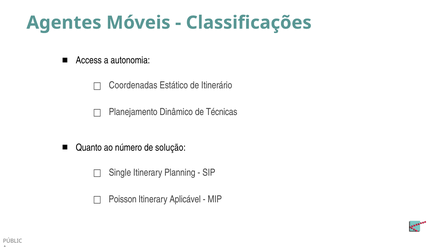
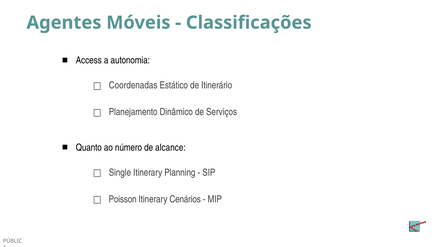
Técnicas: Técnicas -> Serviços (222, 112)
solução: solução -> alcance (170, 147)
Aplicável: Aplicável -> Cenários (185, 199)
